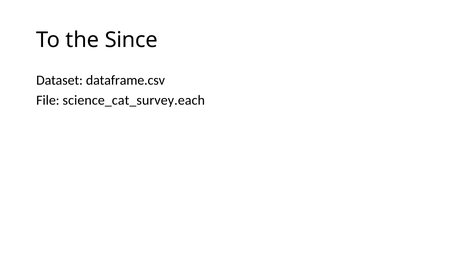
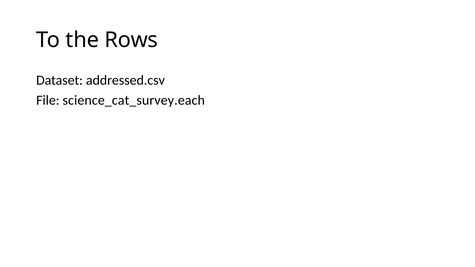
Since: Since -> Rows (131, 40)
dataframe.csv: dataframe.csv -> addressed.csv (125, 80)
